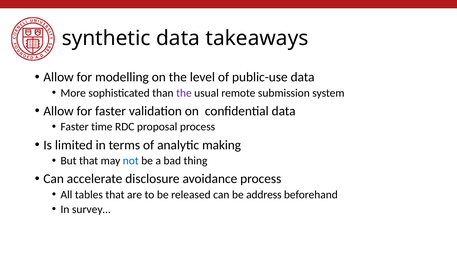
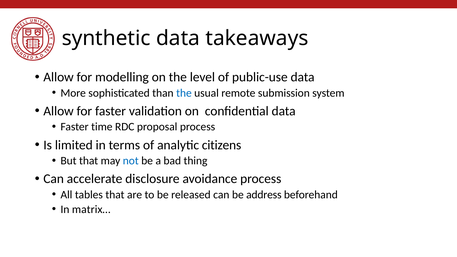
the colour: purple -> blue (184, 93)
making: making -> citizens (222, 145)
survey…: survey… -> matrix… (91, 209)
